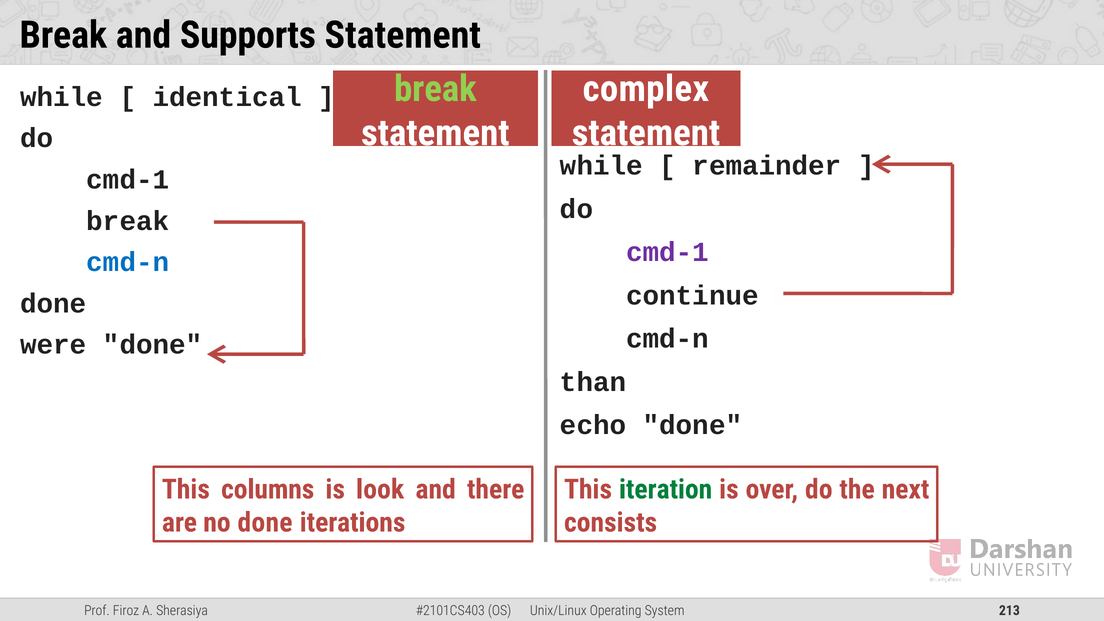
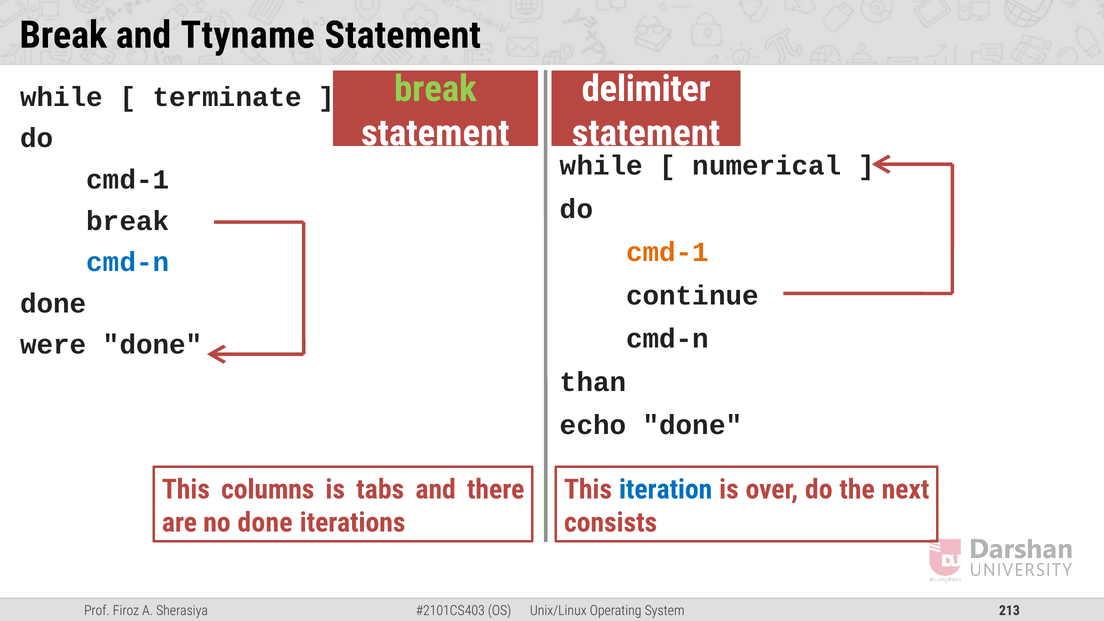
Supports: Supports -> Ttyname (248, 35)
complex: complex -> delimiter (646, 89)
identical: identical -> terminate (227, 97)
remainder: remainder -> numerical (767, 166)
cmd-1 colour: purple -> orange (668, 252)
look: look -> tabs (380, 489)
iteration colour: green -> blue (666, 489)
